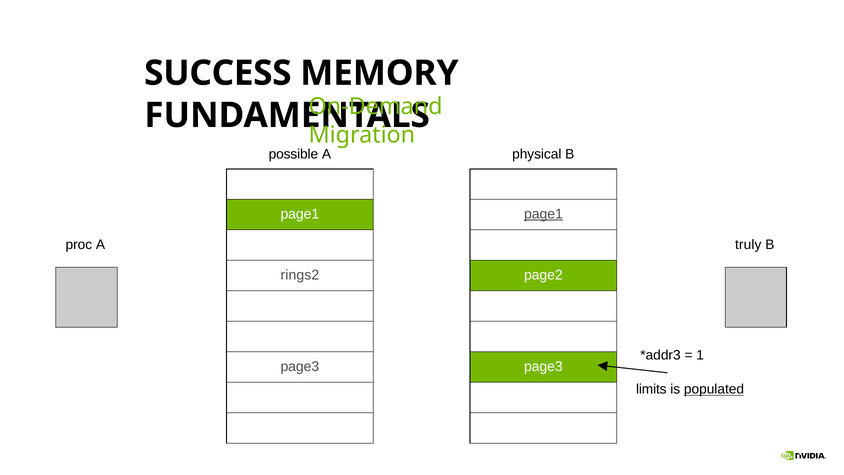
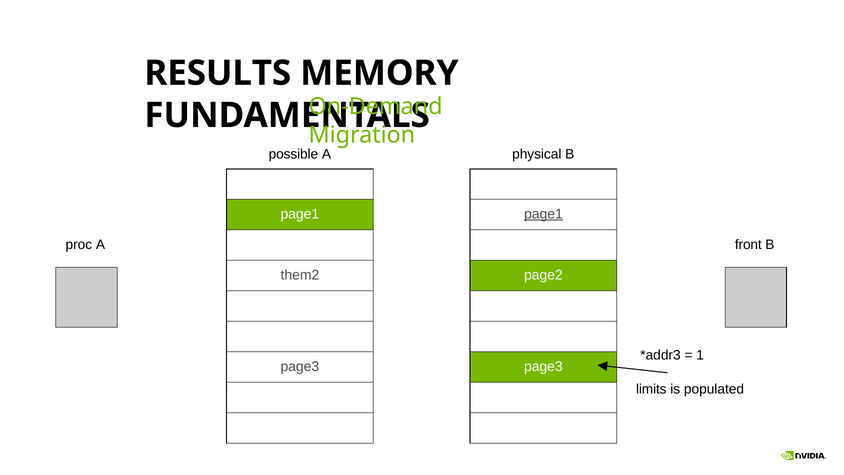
SUCCESS: SUCCESS -> RESULTS (218, 73)
truly: truly -> front (748, 244)
rings2: rings2 -> them2 (300, 275)
populated underline: present -> none (714, 389)
